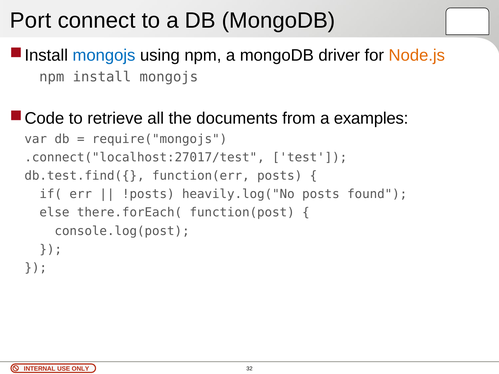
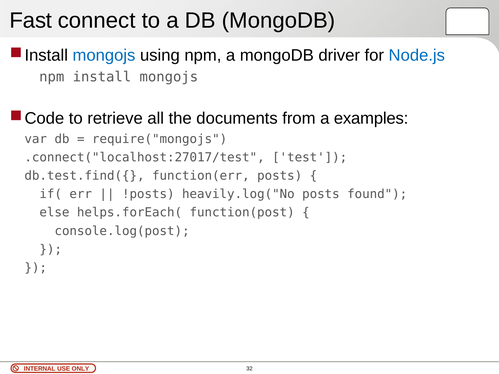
Port: Port -> Fast (31, 20)
Node.js colour: orange -> blue (417, 55)
there.forEach(: there.forEach( -> helps.forEach( (130, 213)
